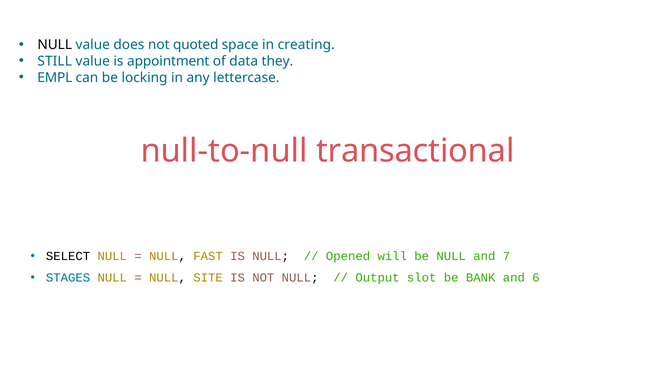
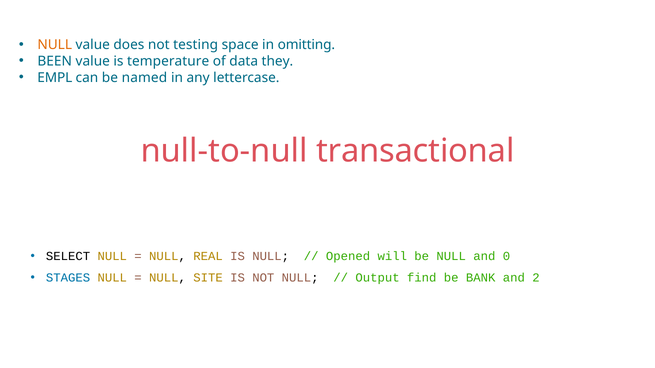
NULL colour: black -> orange (55, 45)
quoted: quoted -> testing (196, 45)
creating: creating -> omitting (306, 45)
STILL: STILL -> BEEN (55, 61)
appointment: appointment -> temperature (168, 61)
locking: locking -> named (144, 78)
FAST: FAST -> REAL (208, 257)
7: 7 -> 0 (506, 257)
slot: slot -> find (422, 278)
6: 6 -> 2 (536, 278)
